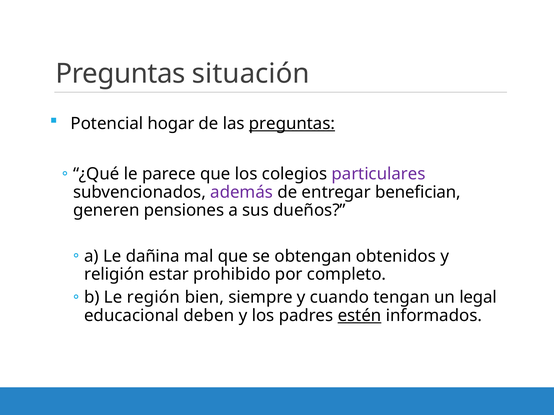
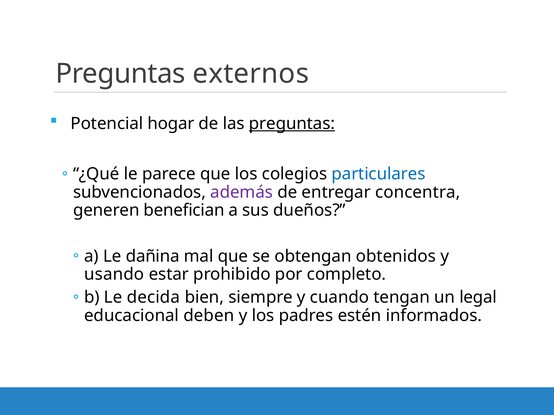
situación: situación -> externos (251, 74)
particulares colour: purple -> blue (379, 174)
benefician: benefician -> concentra (418, 192)
pensiones: pensiones -> benefician (184, 211)
religión: religión -> usando (114, 275)
región: región -> decida (153, 298)
estén underline: present -> none (360, 316)
